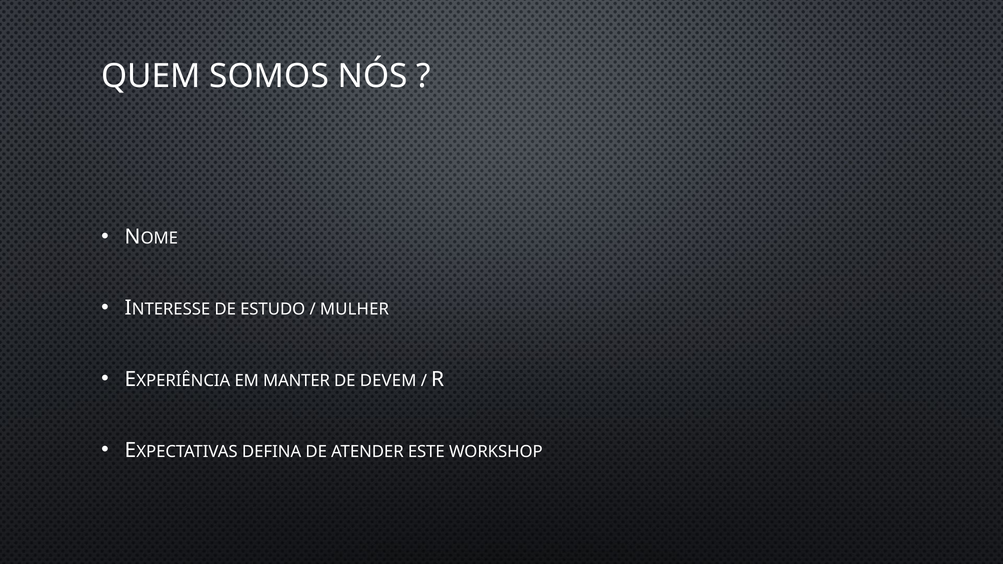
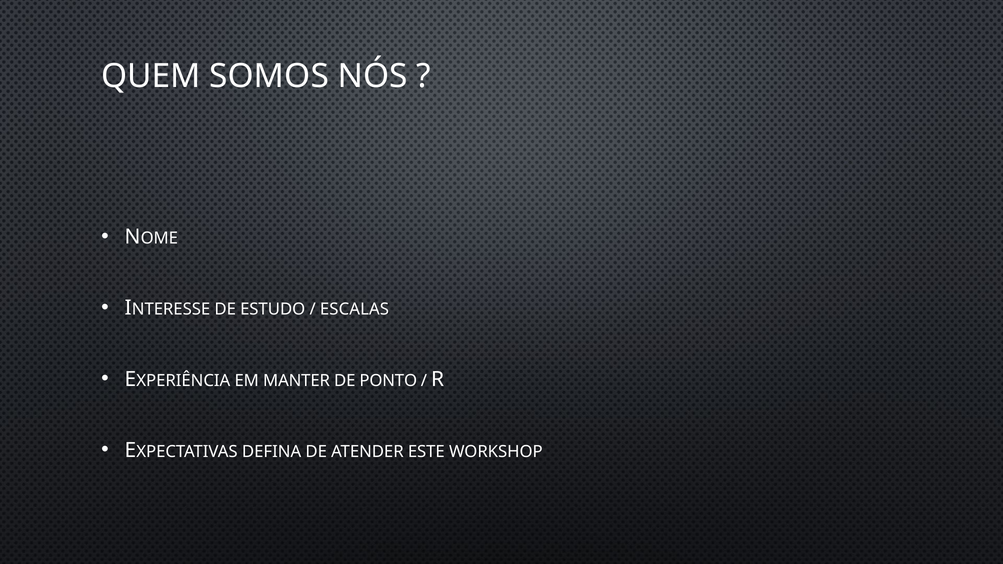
MULHER: MULHER -> ESCALAS (354, 310)
DEVEM: DEVEM -> PONTO (388, 381)
